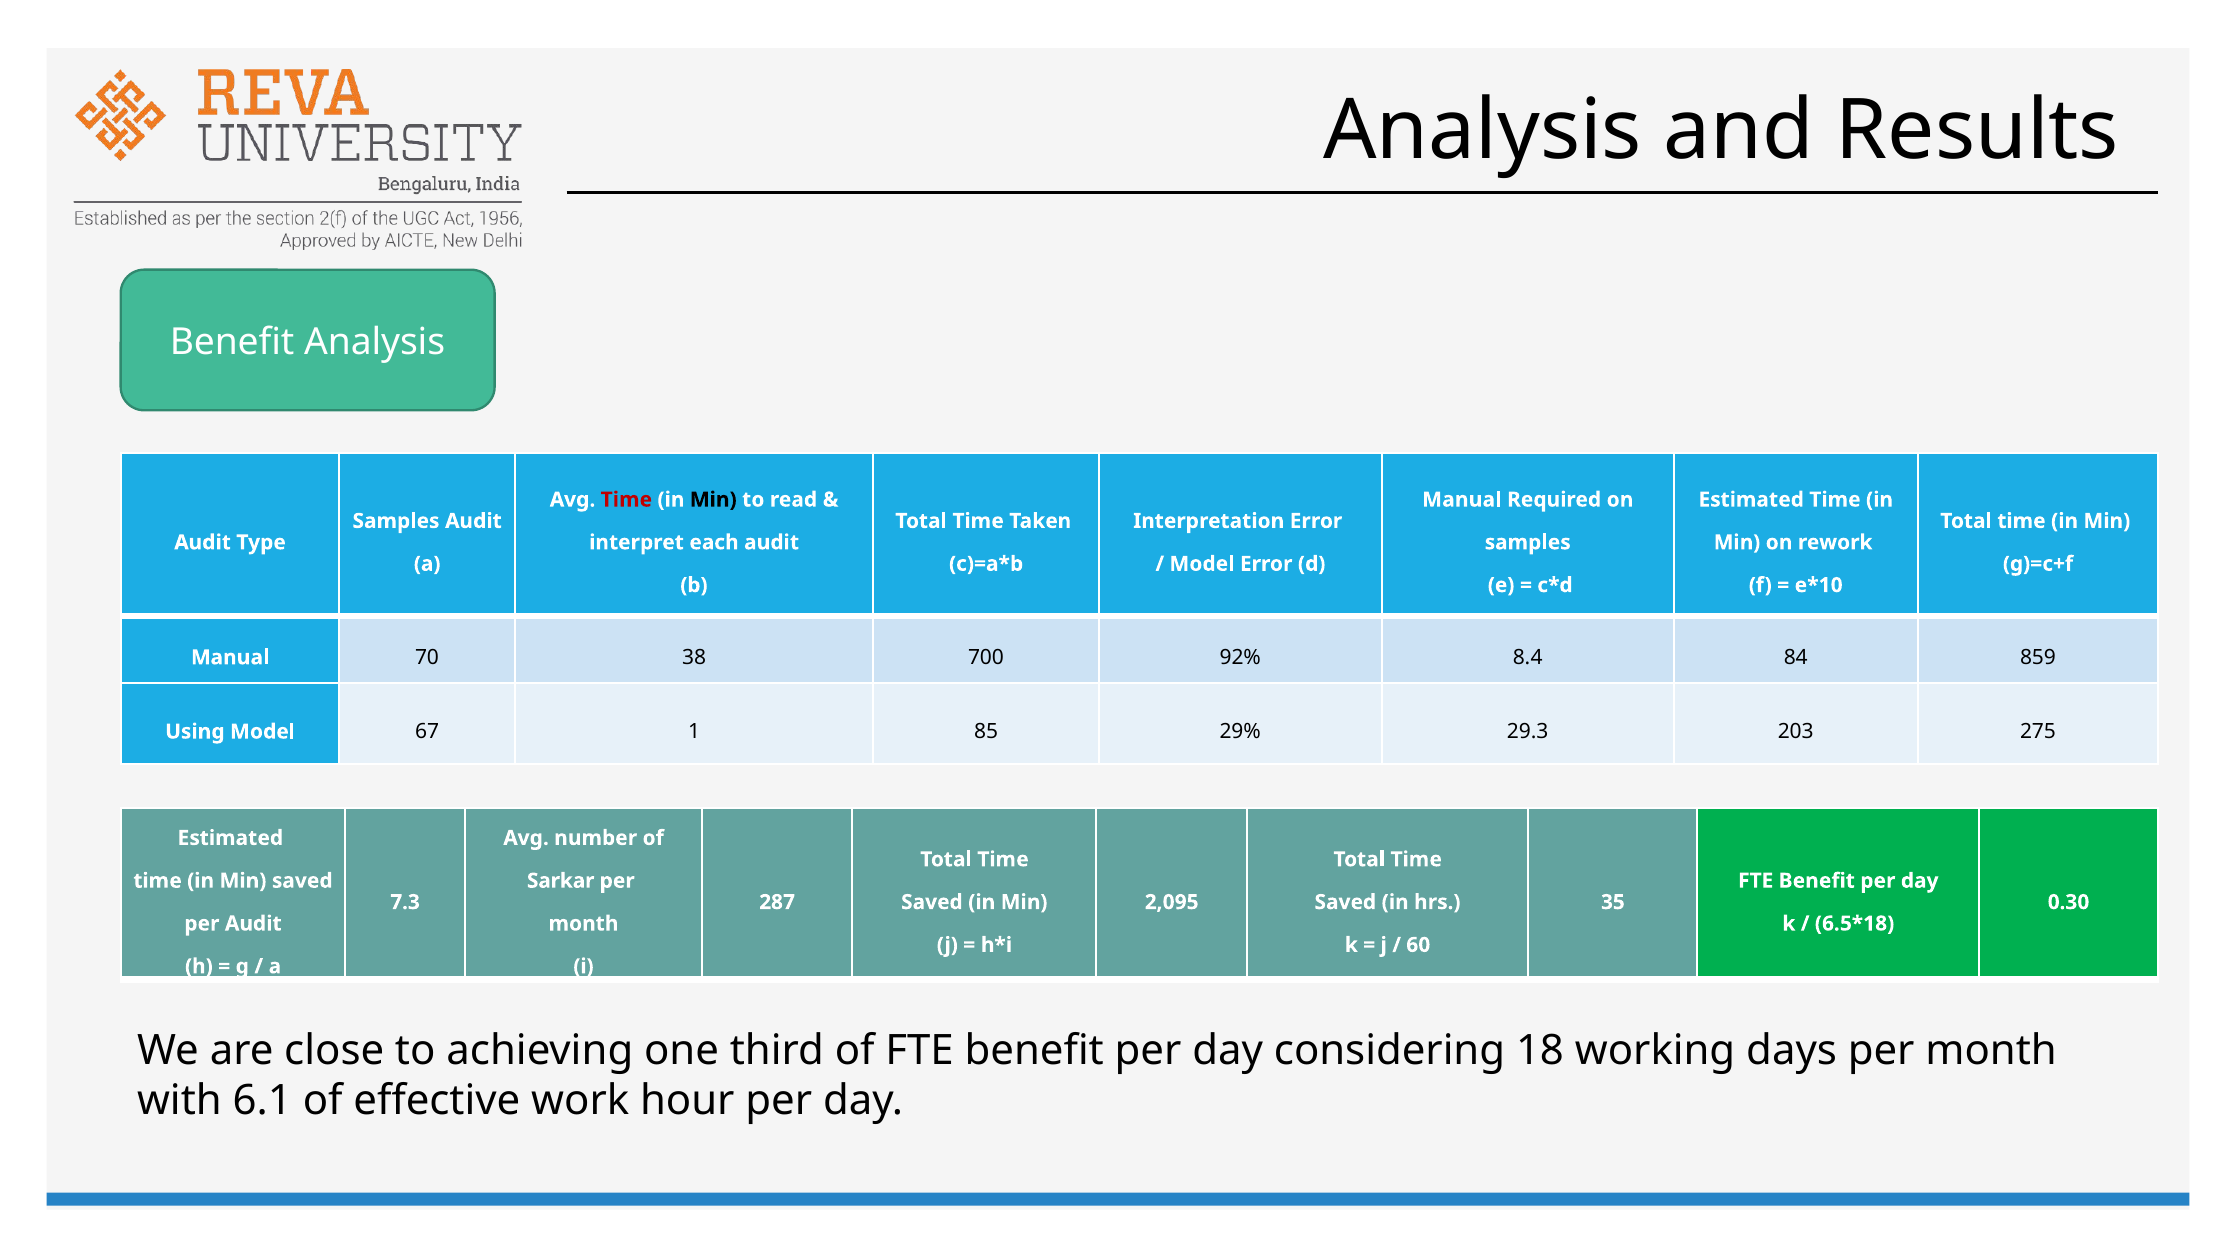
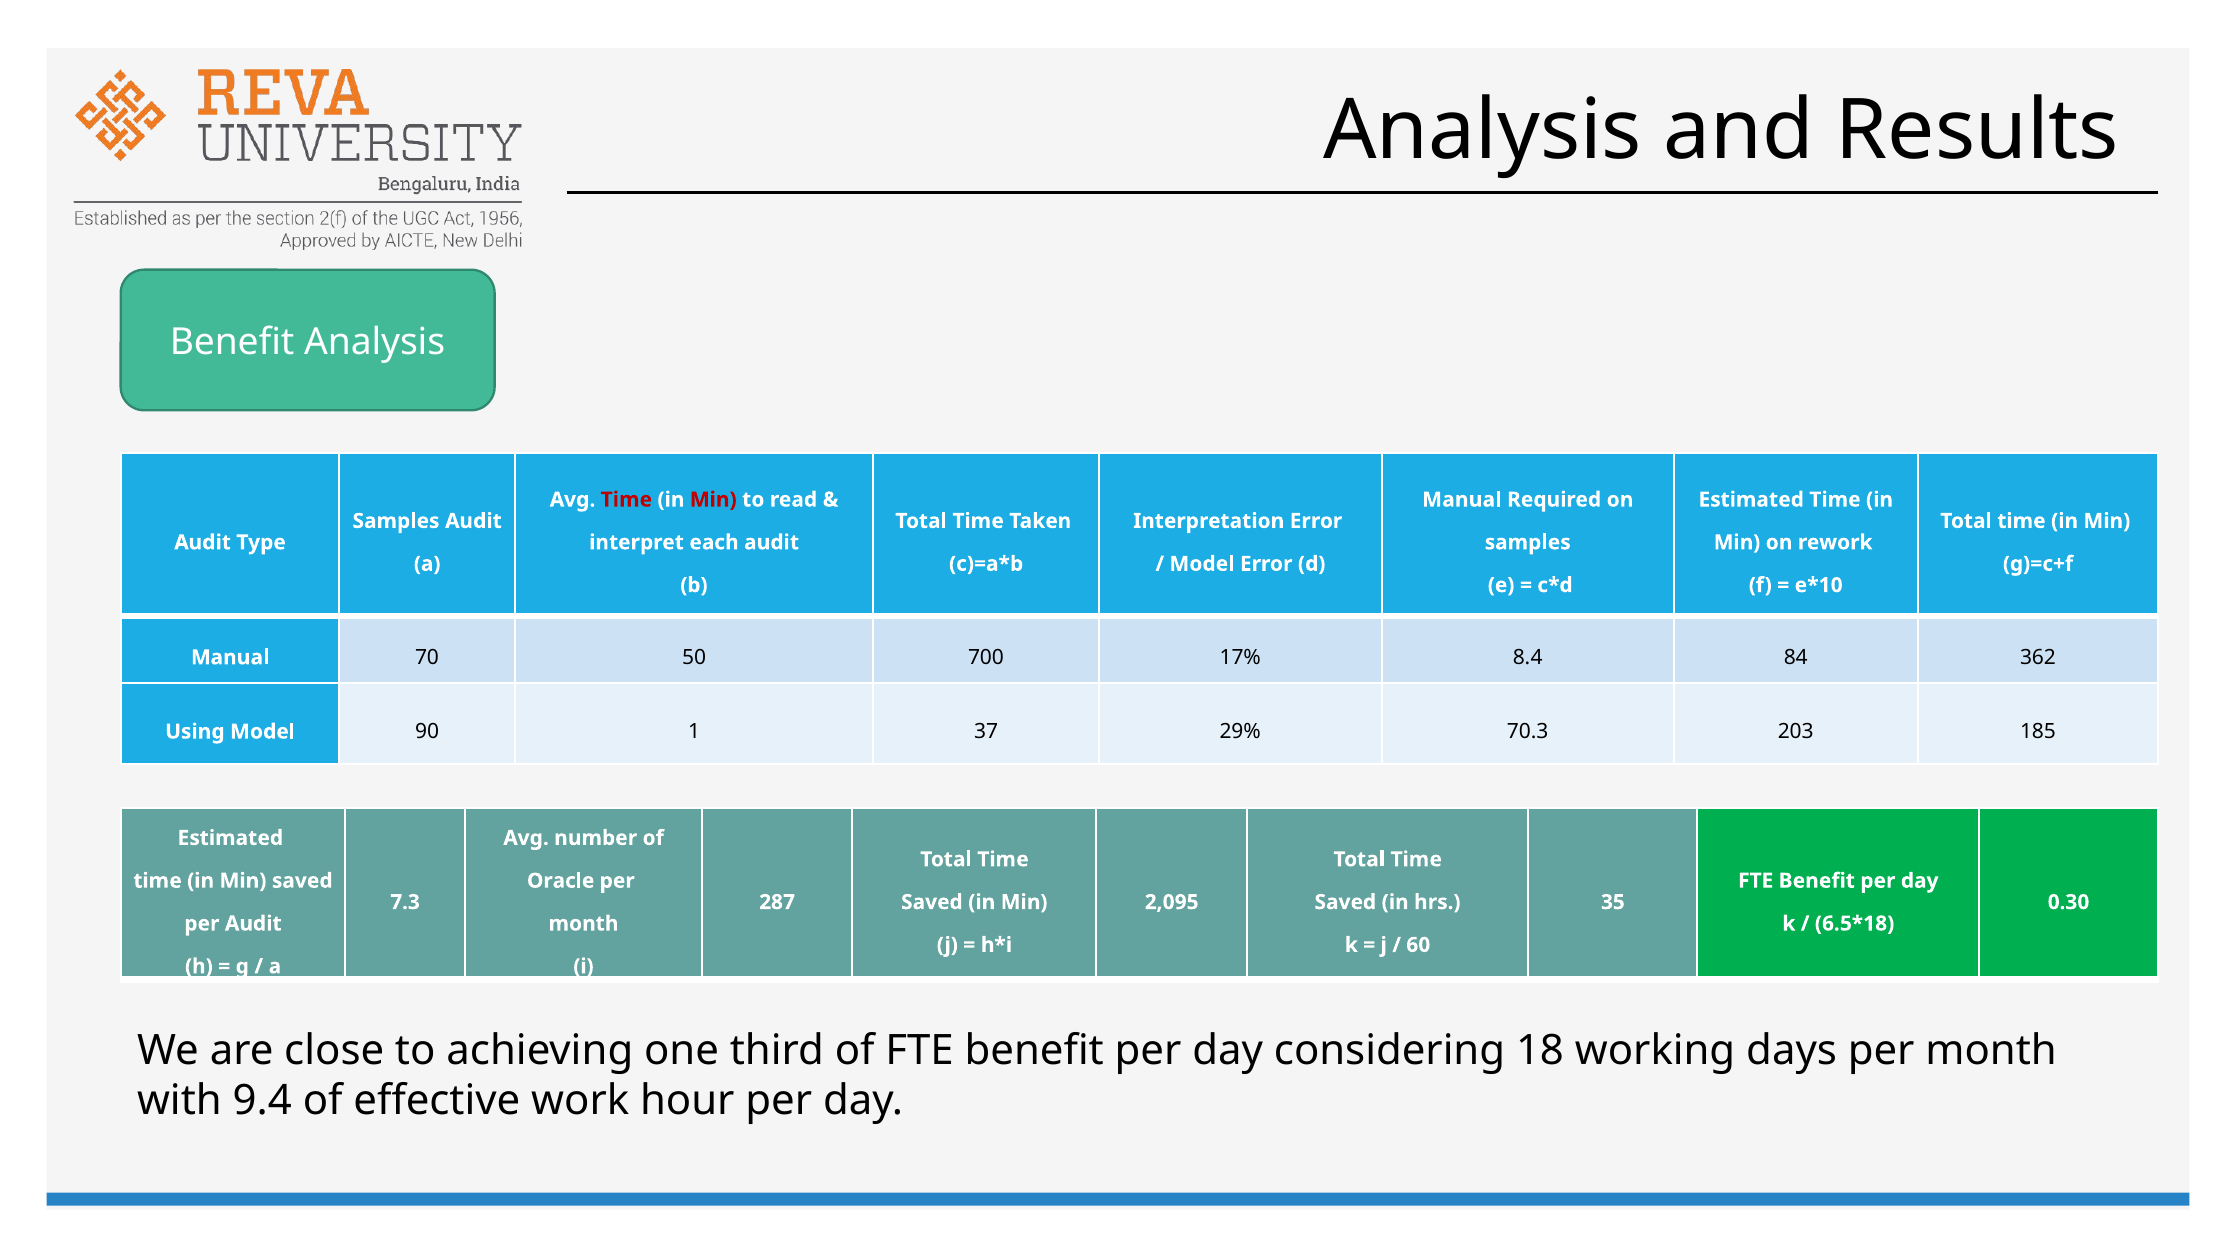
Min colour: black -> red (713, 500)
38: 38 -> 50 (694, 657)
92%: 92% -> 17% (1240, 657)
859: 859 -> 362 (2038, 657)
67: 67 -> 90 (427, 731)
85: 85 -> 37 (986, 731)
29.3: 29.3 -> 70.3 (1528, 731)
275: 275 -> 185 (2038, 731)
Sarkar: Sarkar -> Oracle (561, 881)
6.1: 6.1 -> 9.4 (262, 1100)
